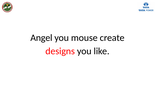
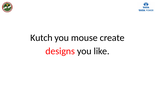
Angel: Angel -> Kutch (41, 38)
